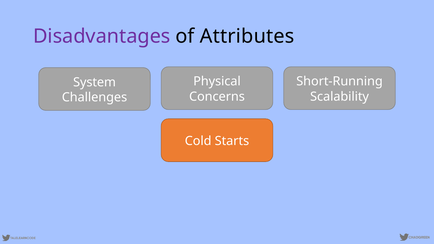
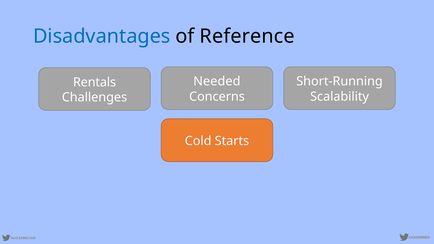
Disadvantages colour: purple -> blue (102, 36)
Attributes: Attributes -> Reference (247, 36)
Physical: Physical -> Needed (217, 81)
System: System -> Rentals (95, 82)
